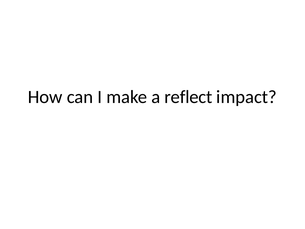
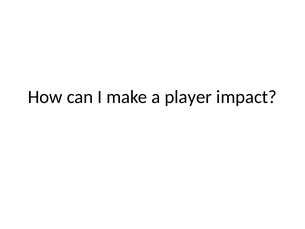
reflect: reflect -> player (188, 97)
